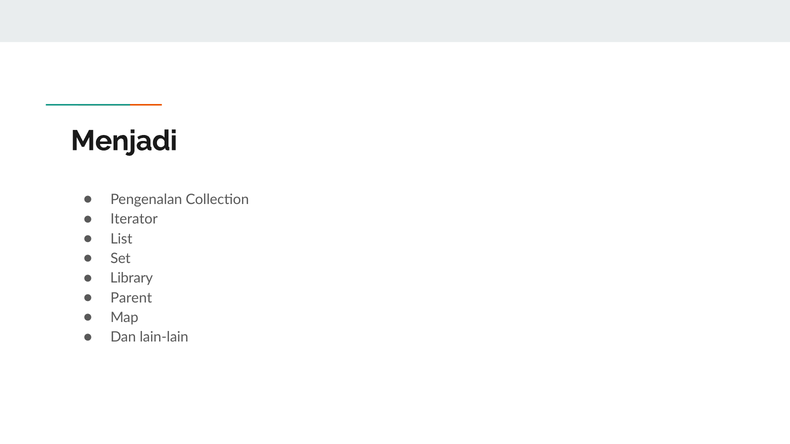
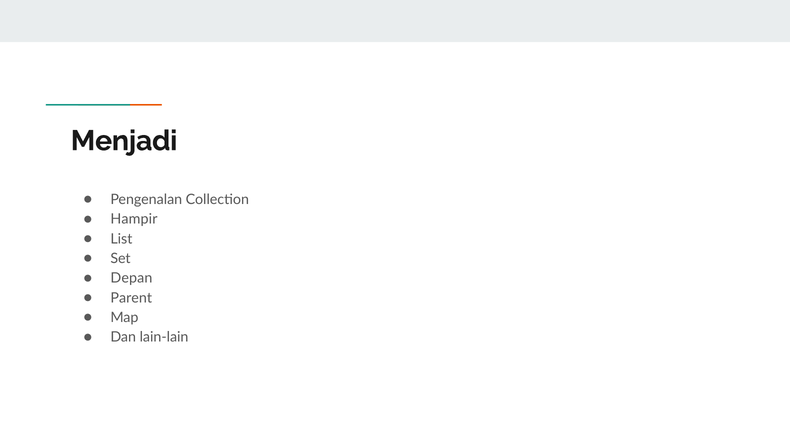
Iterator: Iterator -> Hampir (134, 219)
Library: Library -> Depan (131, 278)
